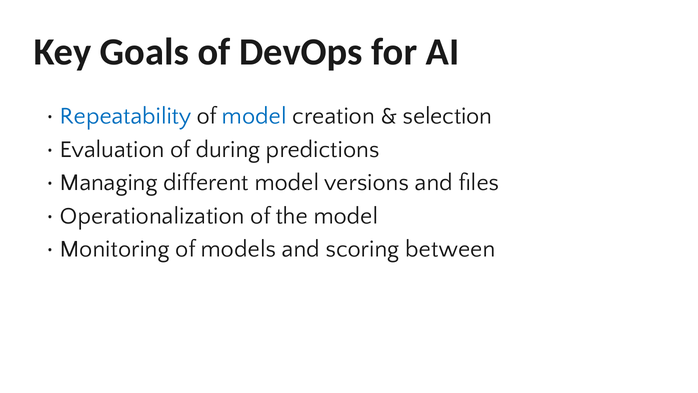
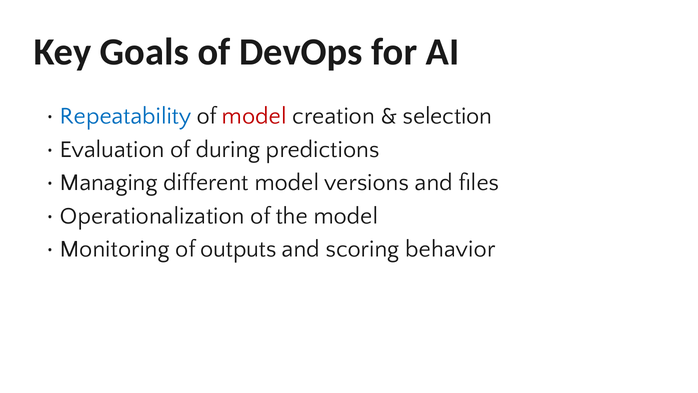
model colour: blue -> red (254, 116)
models: models -> outputs (238, 249)
between: between -> behavior (450, 249)
